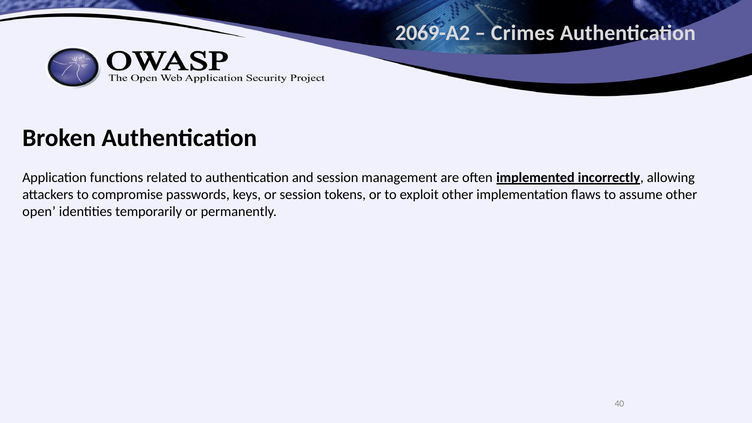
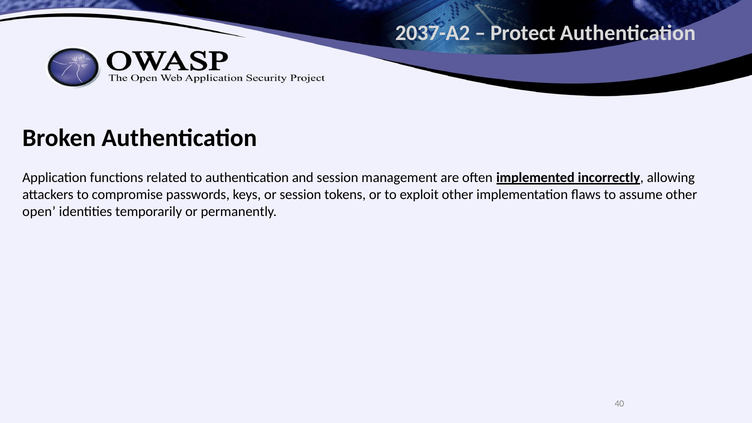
2069-A2: 2069-A2 -> 2037-A2 (433, 33)
Crimes: Crimes -> Protect (523, 33)
